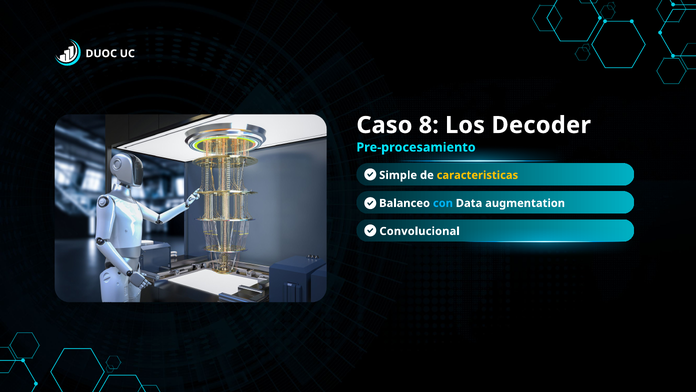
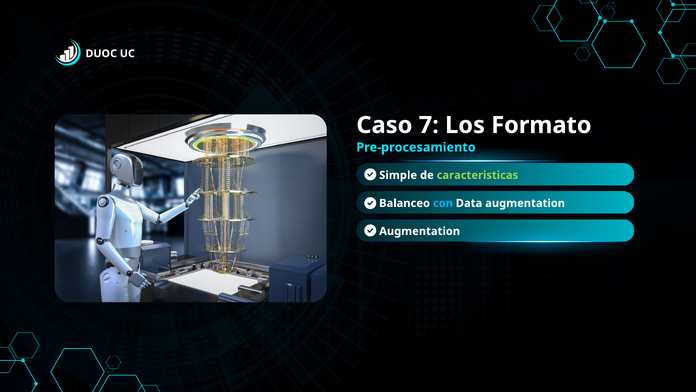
8: 8 -> 7 (429, 125)
Decoder: Decoder -> Formato (541, 125)
caracteristicas colour: yellow -> light green (477, 175)
Convolucional: Convolucional -> Augmentation (420, 231)
